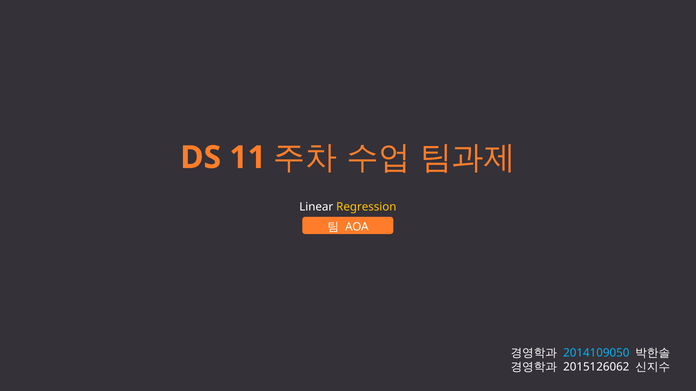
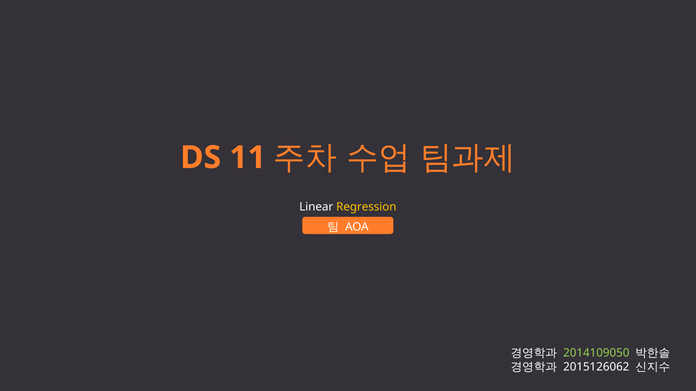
2014109050 colour: light blue -> light green (596, 353)
